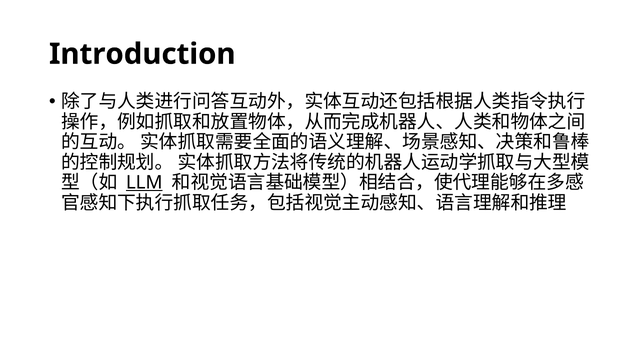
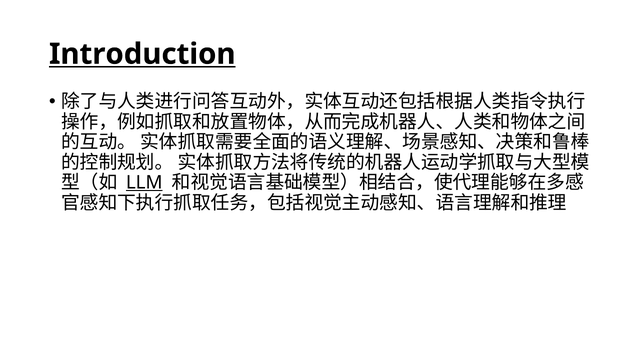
Introduction underline: none -> present (142, 54)
